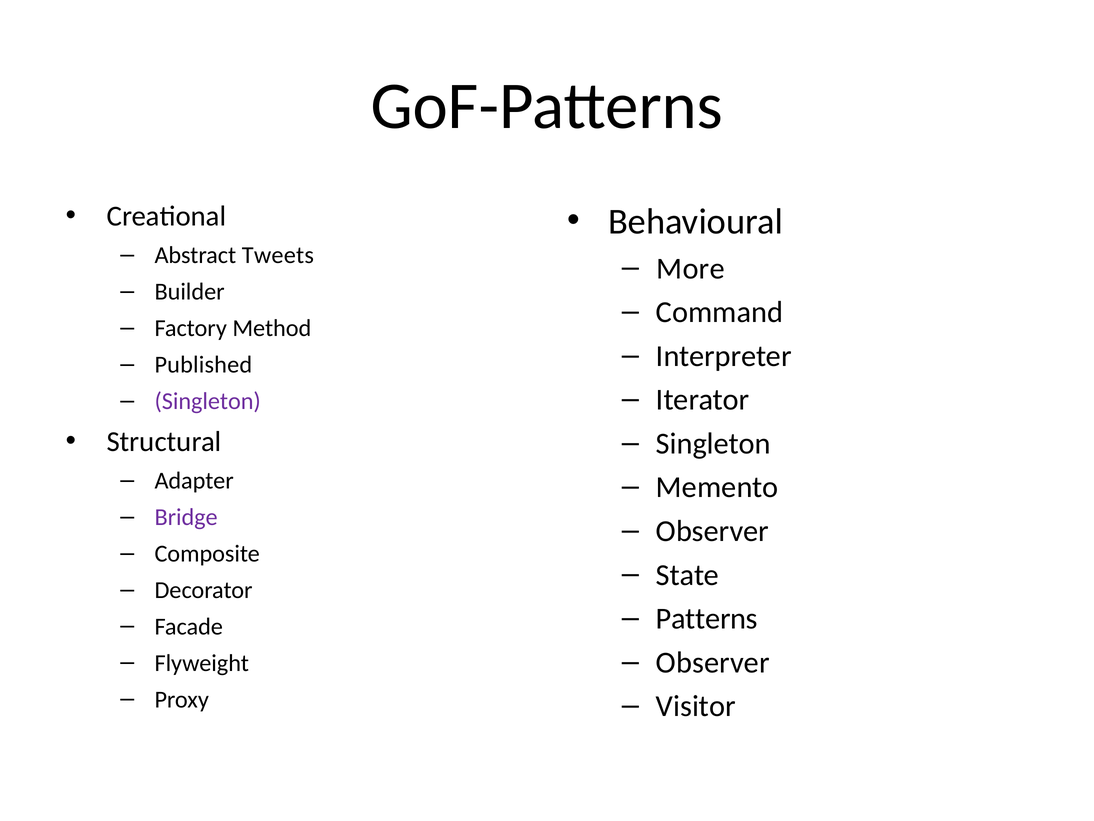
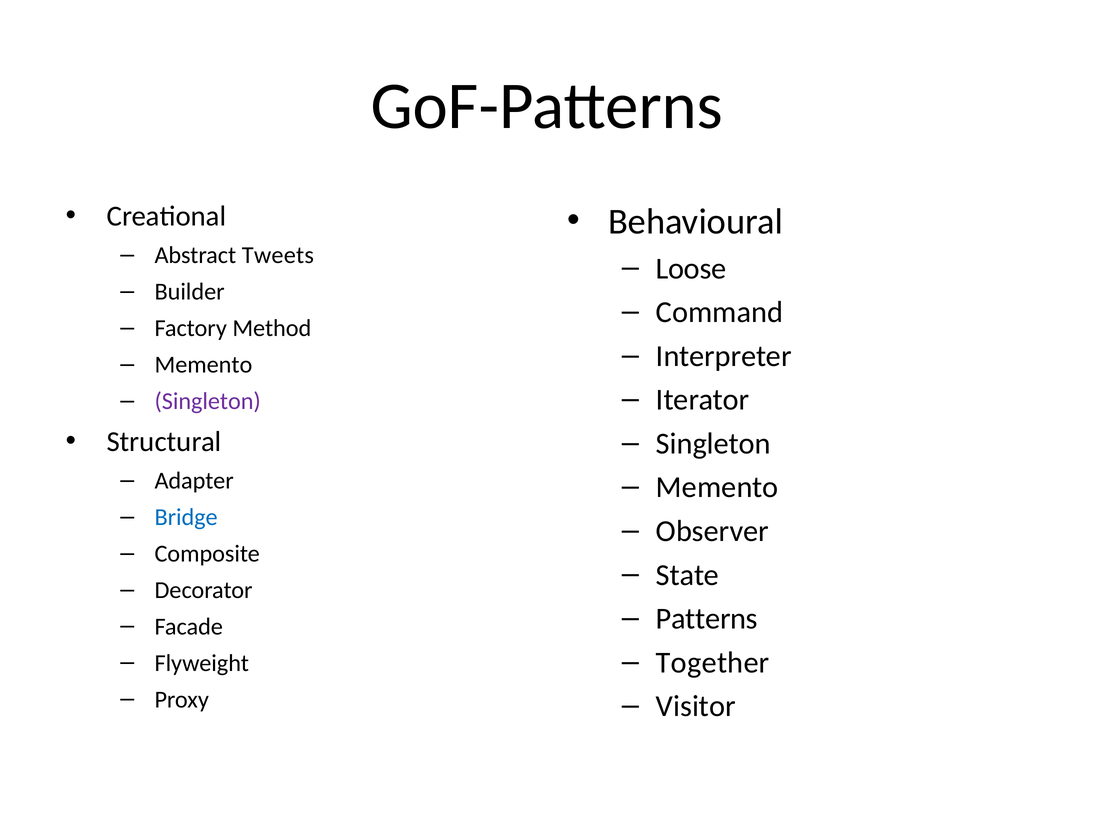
More: More -> Loose (691, 268)
Published: Published -> Memento (203, 364)
Bridge colour: purple -> blue (186, 517)
Observer: Observer -> Together (713, 662)
